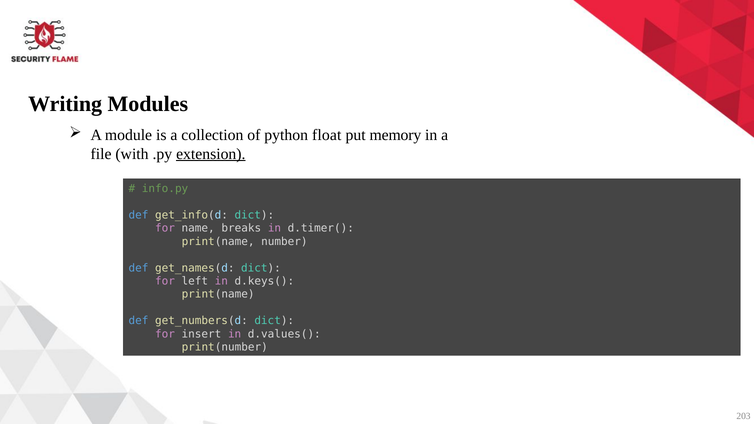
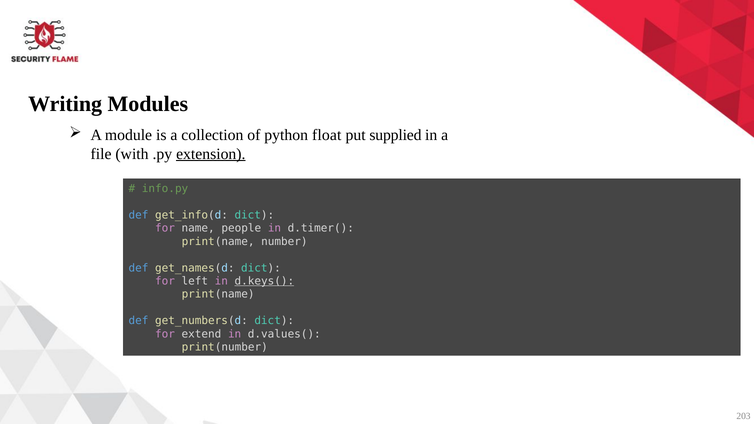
memory: memory -> supplied (395, 135)
breaks: breaks -> people (241, 228)
d.keys( underline: none -> present (264, 281)
insert: insert -> extend (201, 334)
